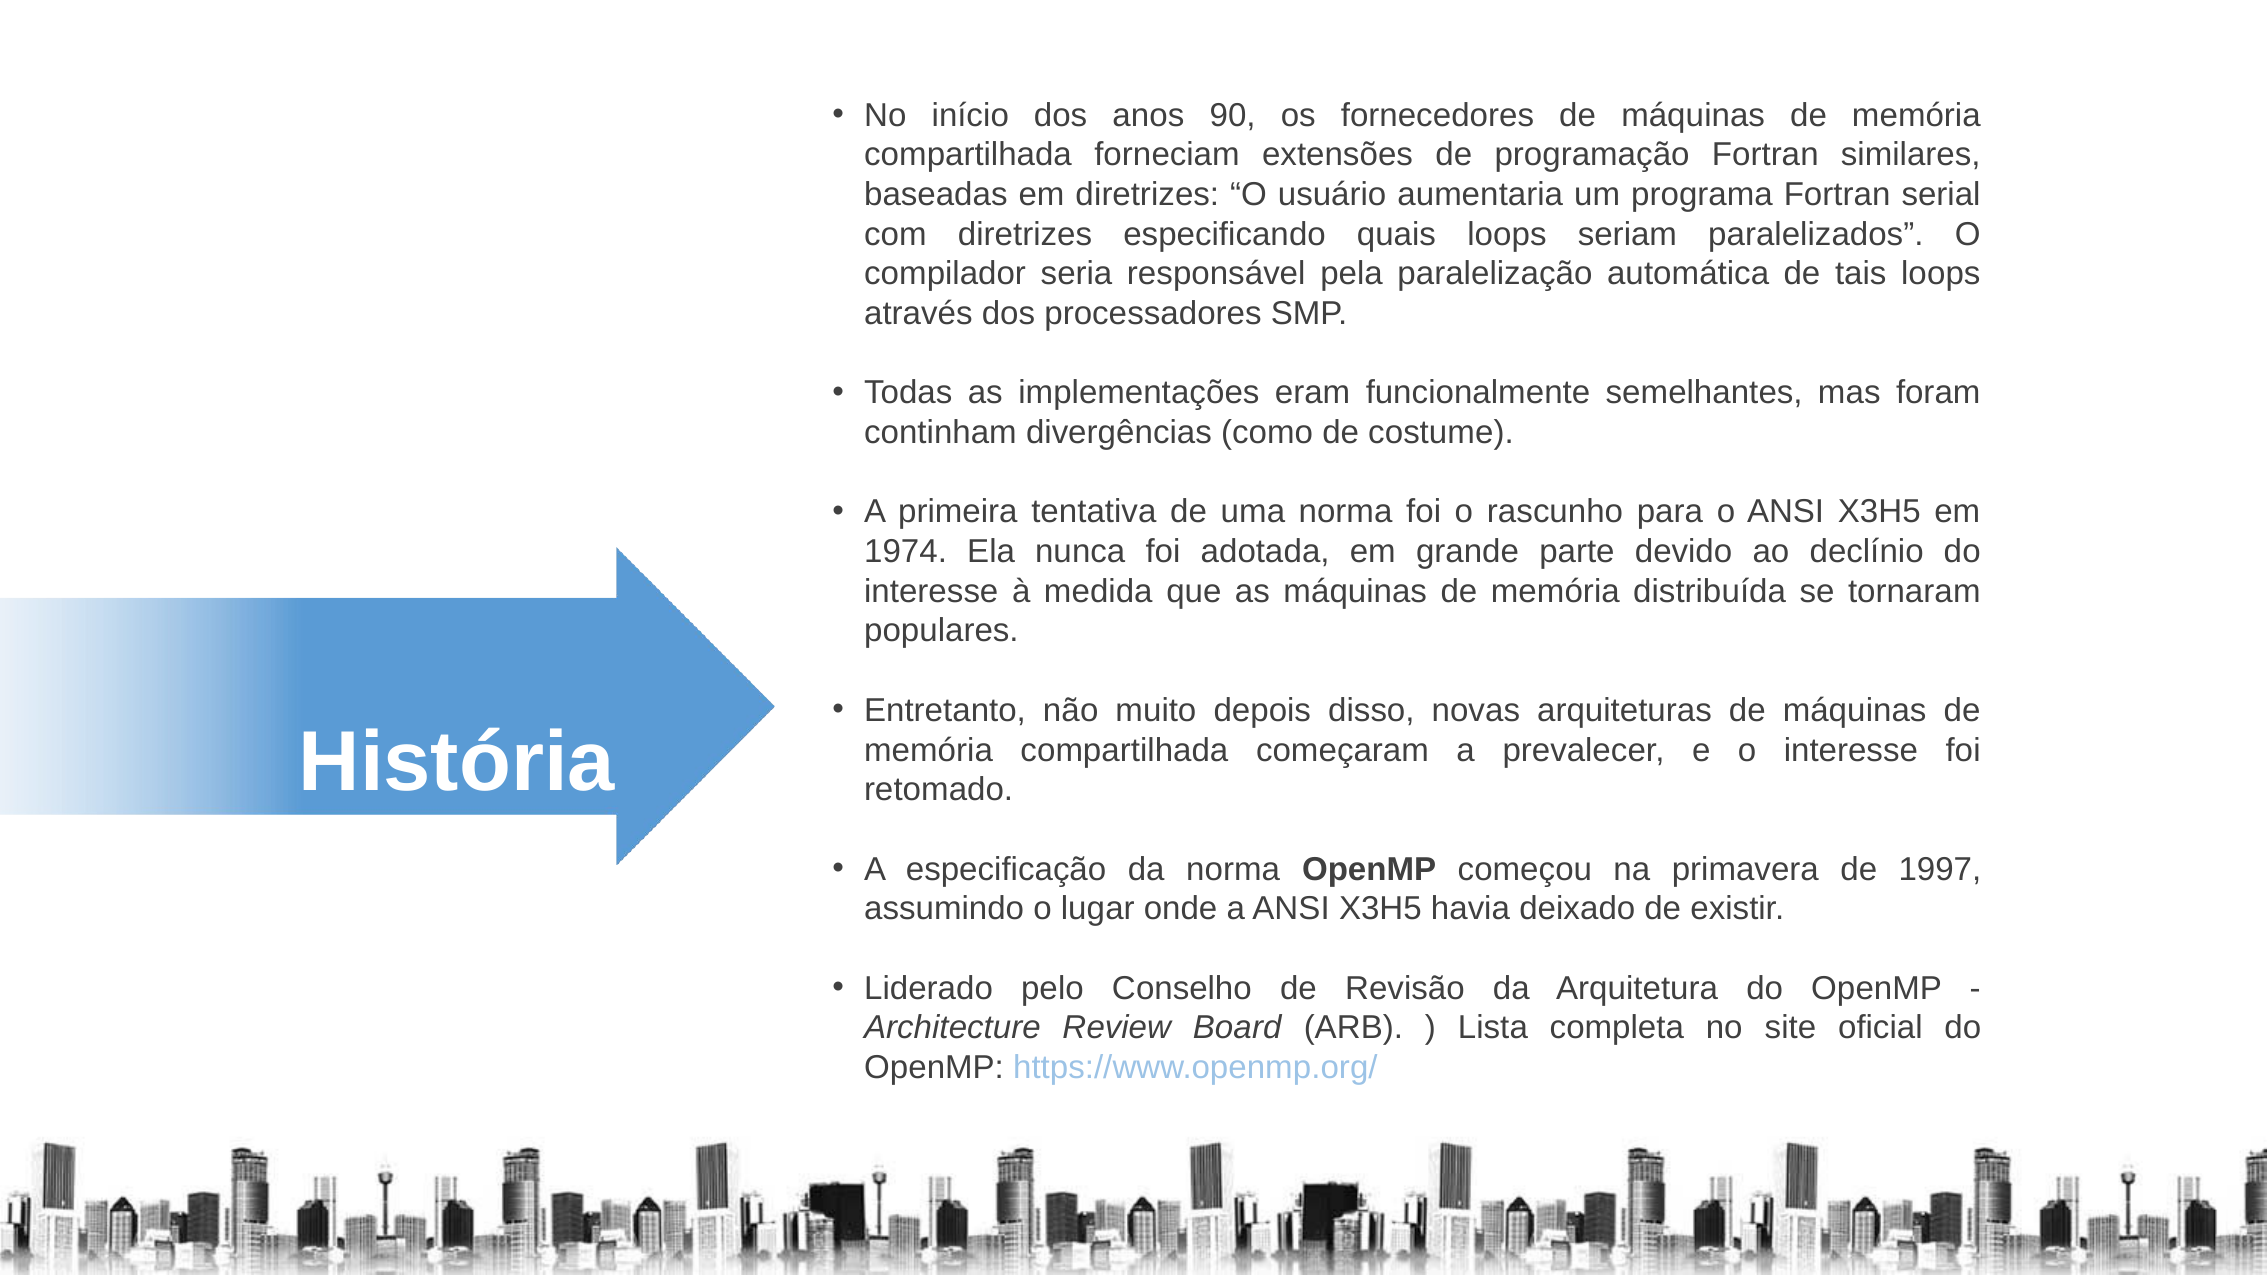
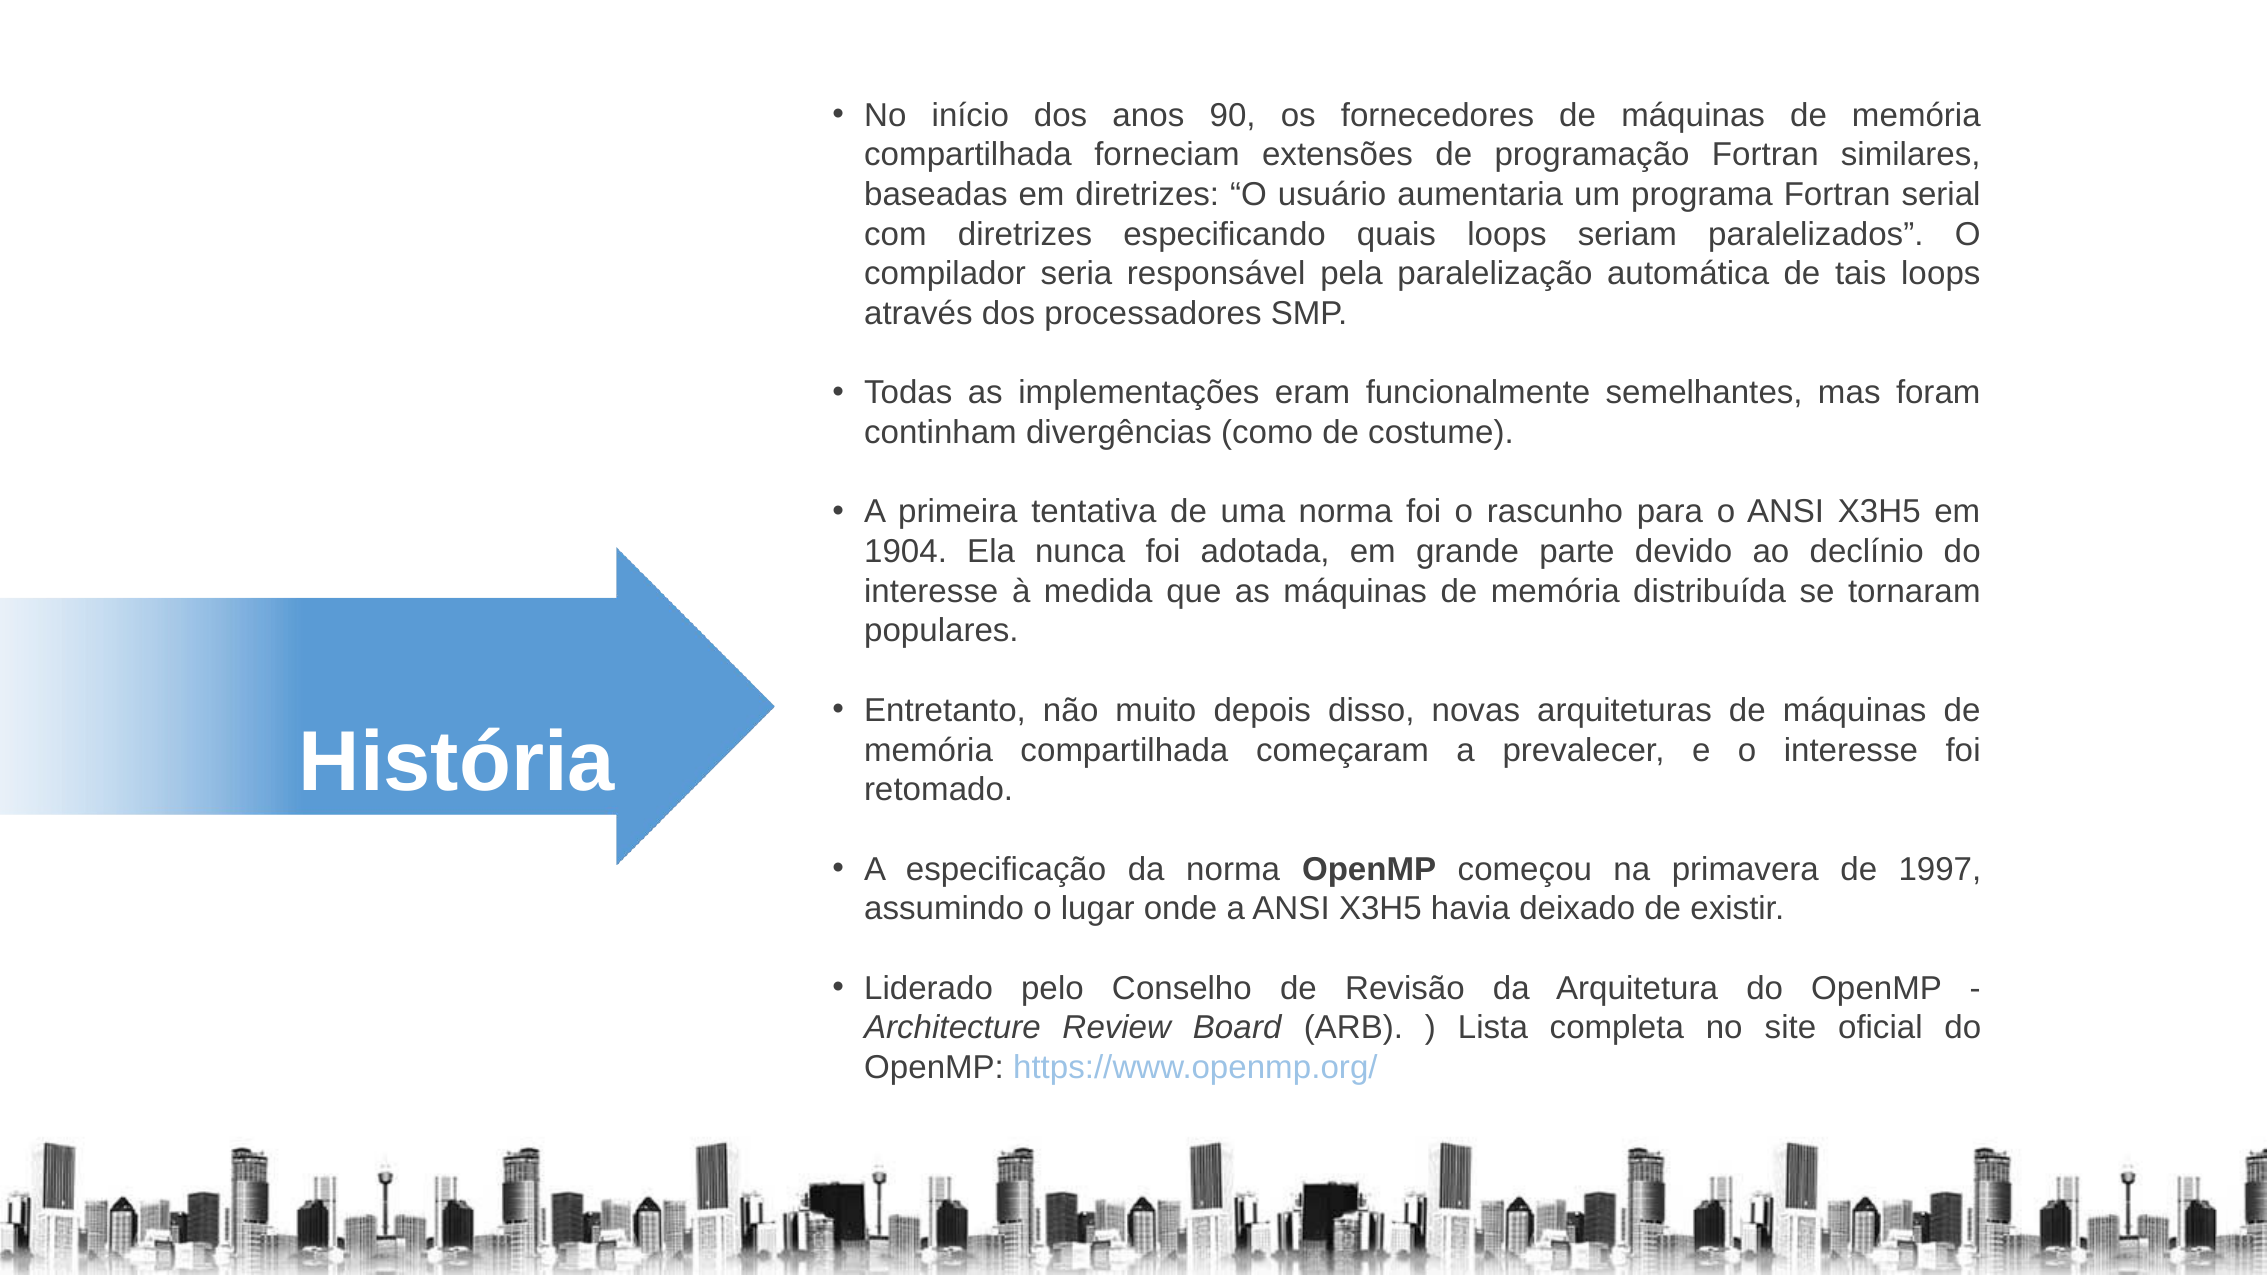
1974: 1974 -> 1904 (906, 552)
